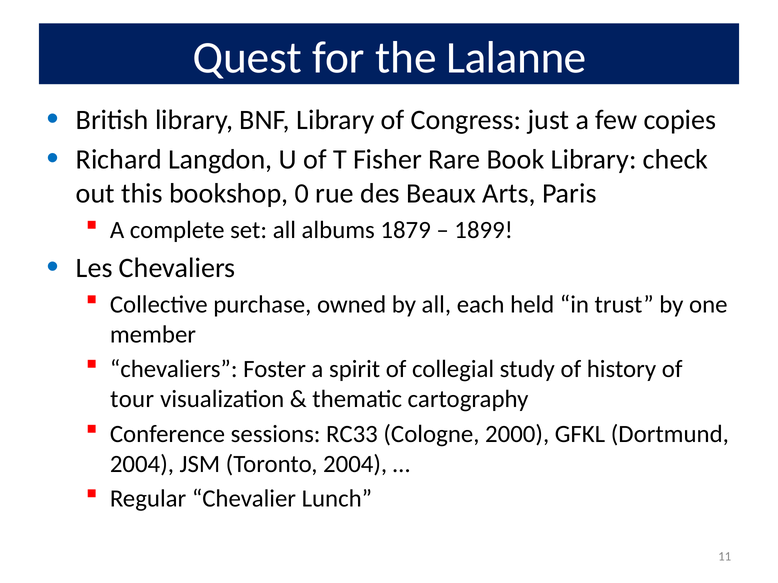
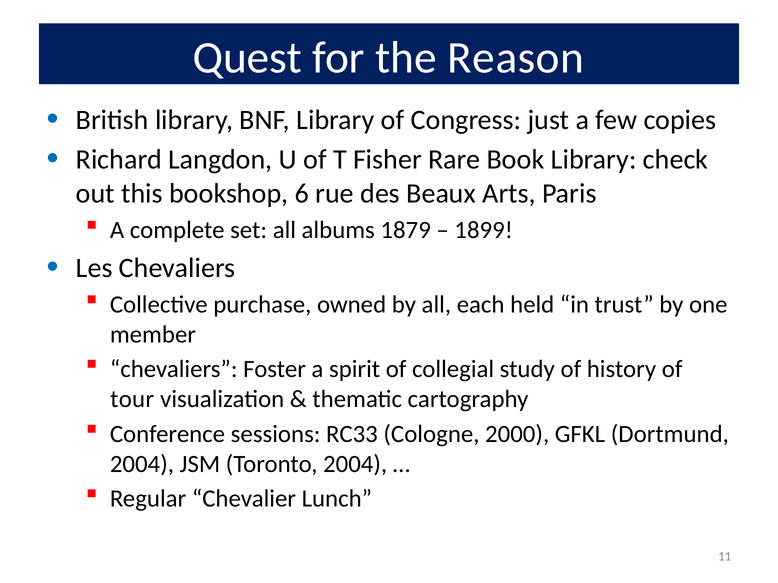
Lalanne: Lalanne -> Reason (516, 58)
0: 0 -> 6 (302, 193)
